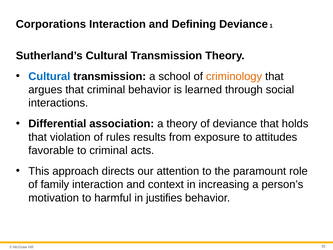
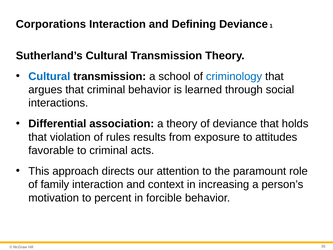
criminology colour: orange -> blue (234, 76)
harmful: harmful -> percent (113, 198)
justifies: justifies -> forcible (164, 198)
